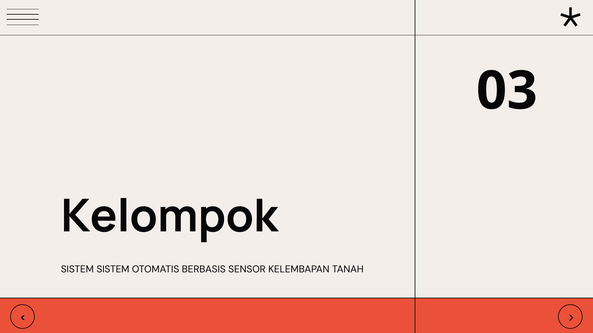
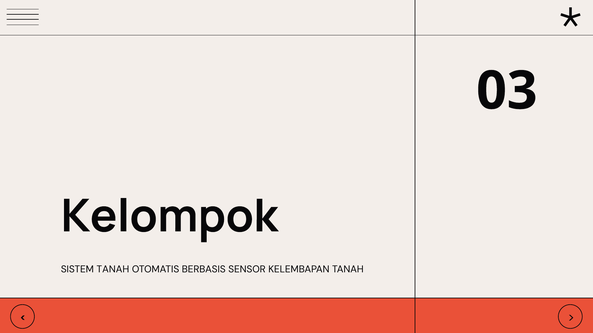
SISTEM SISTEM: SISTEM -> TANAH (113, 270)
